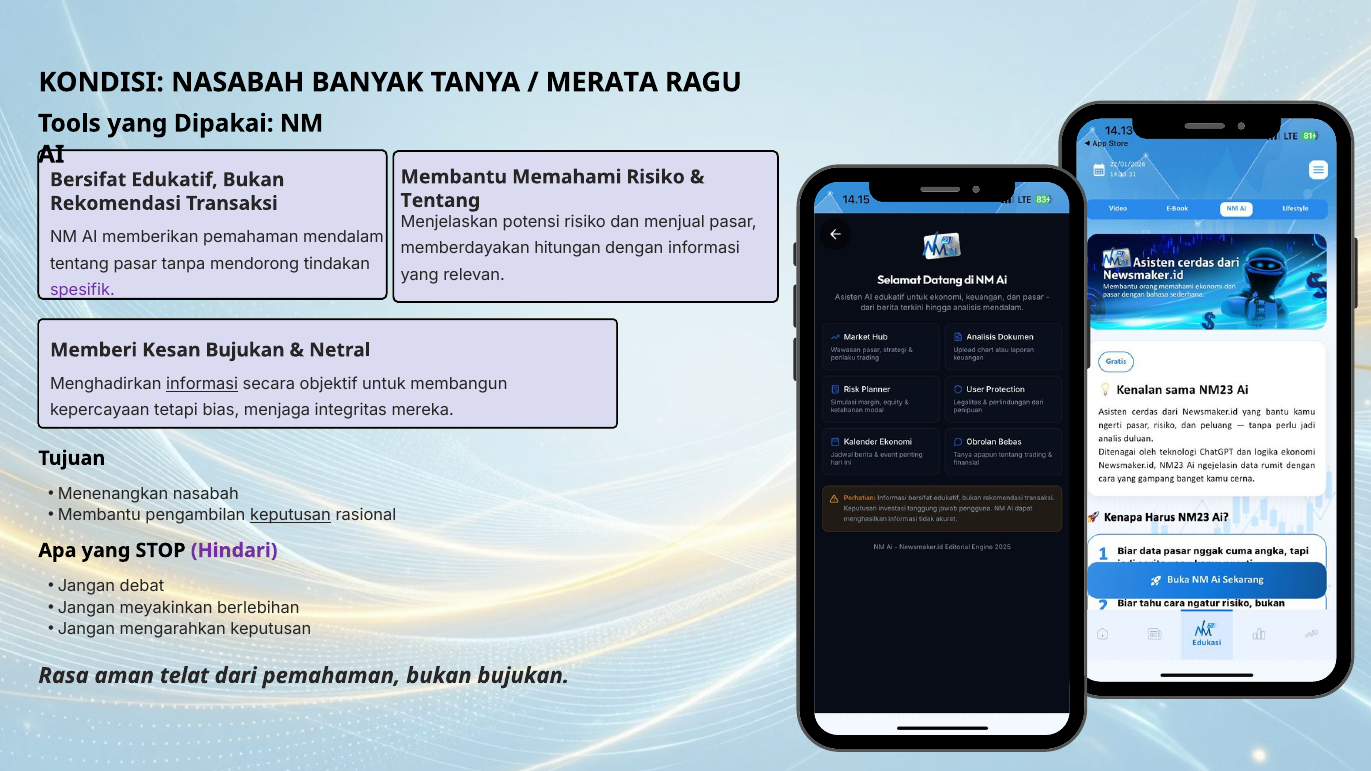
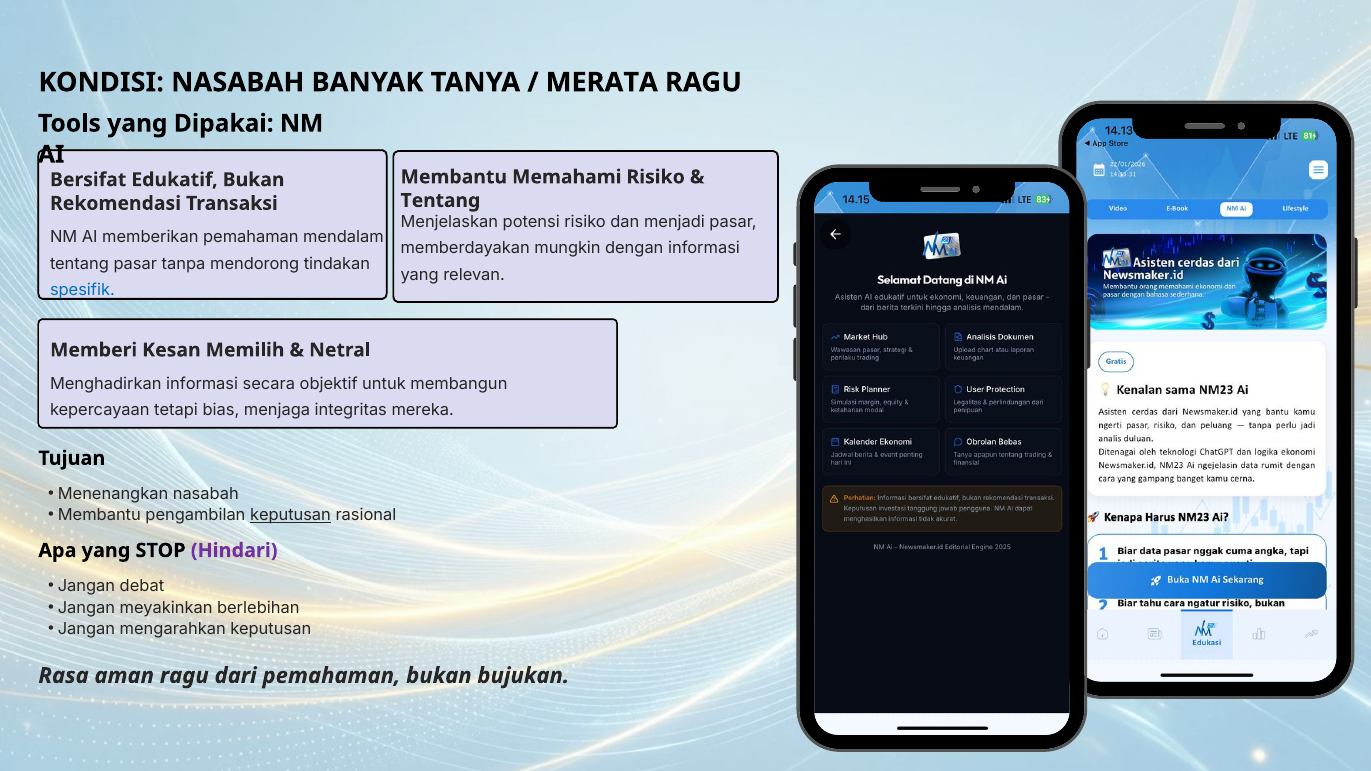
menjual: menjual -> menjadi (674, 222)
hitungan: hitungan -> mungkin (568, 248)
spesifik colour: purple -> blue (82, 290)
Kesan Bujukan: Bujukan -> Memilih (245, 350)
informasi underline: present -> none (202, 384)
aman telat: telat -> ragu (184, 676)
